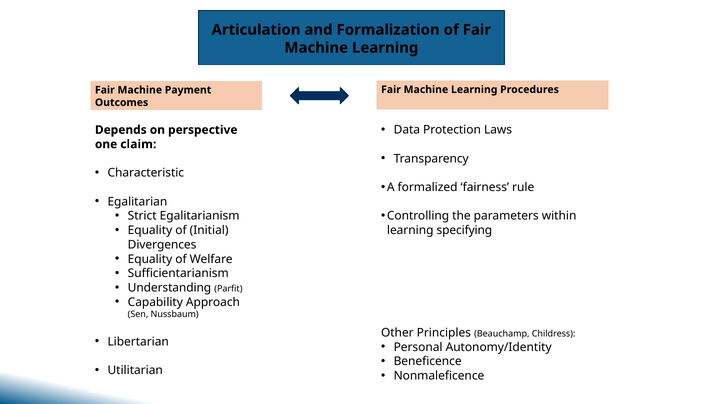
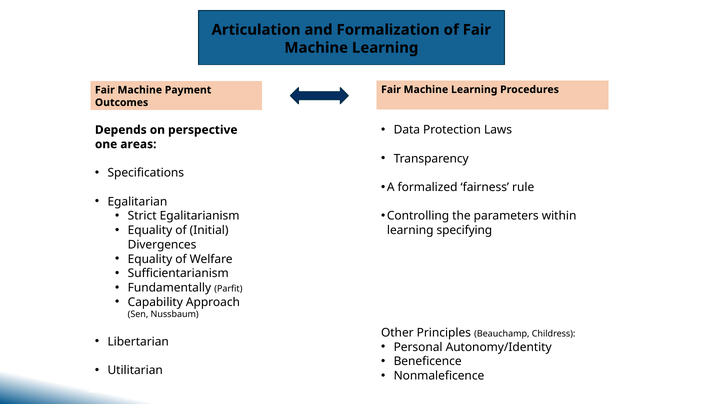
claim: claim -> areas (138, 144)
Characteristic: Characteristic -> Specifications (146, 173)
Understanding: Understanding -> Fundamentally (169, 288)
